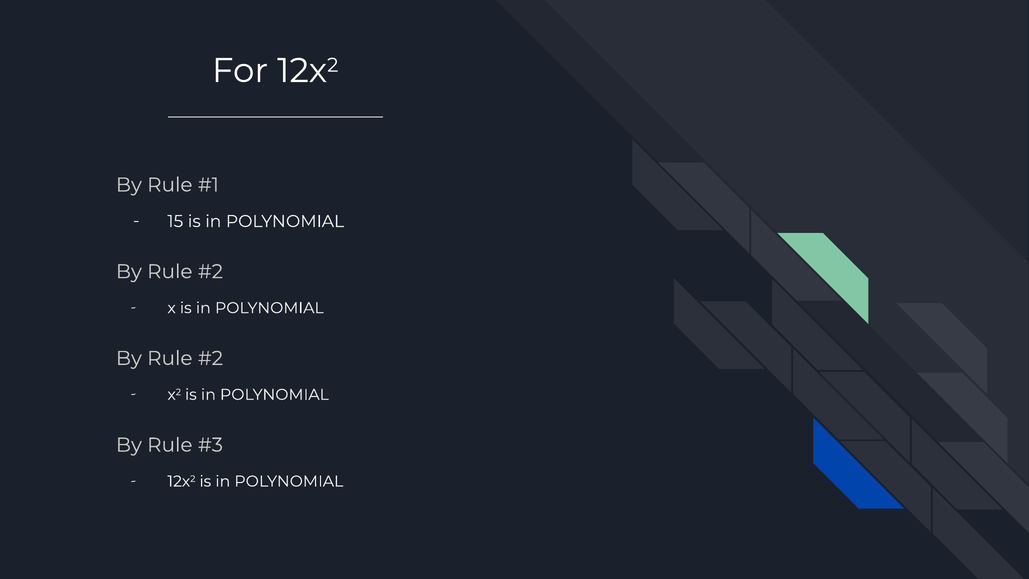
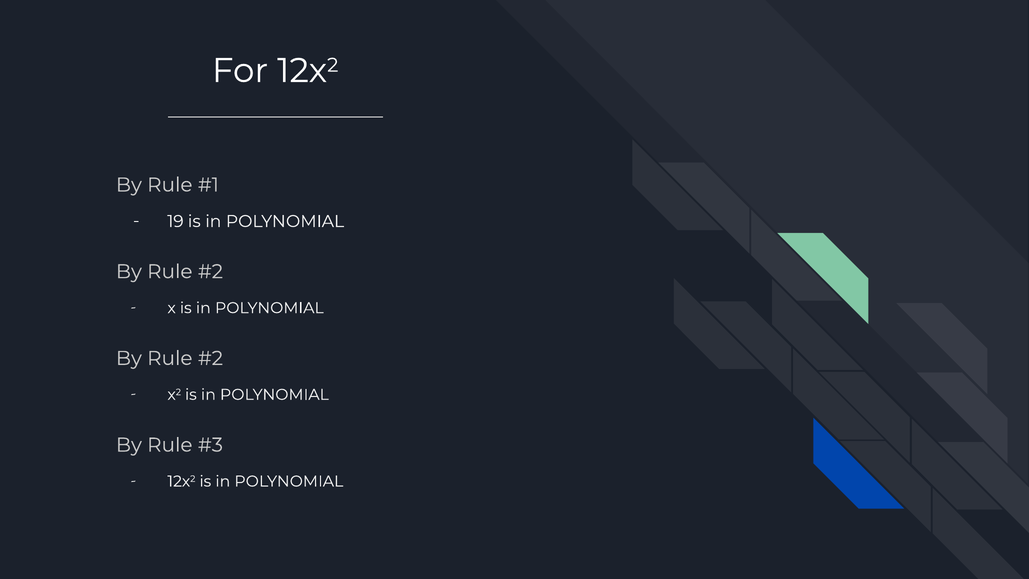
15: 15 -> 19 (175, 221)
